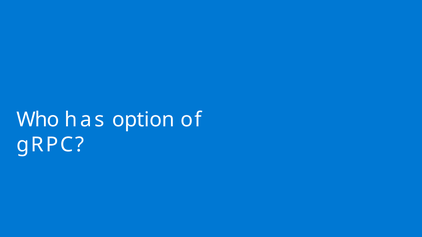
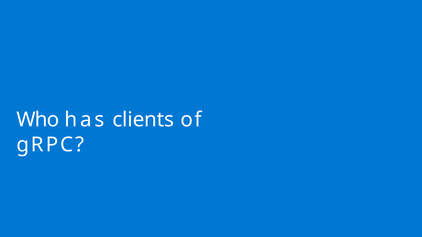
option: option -> clients (143, 120)
